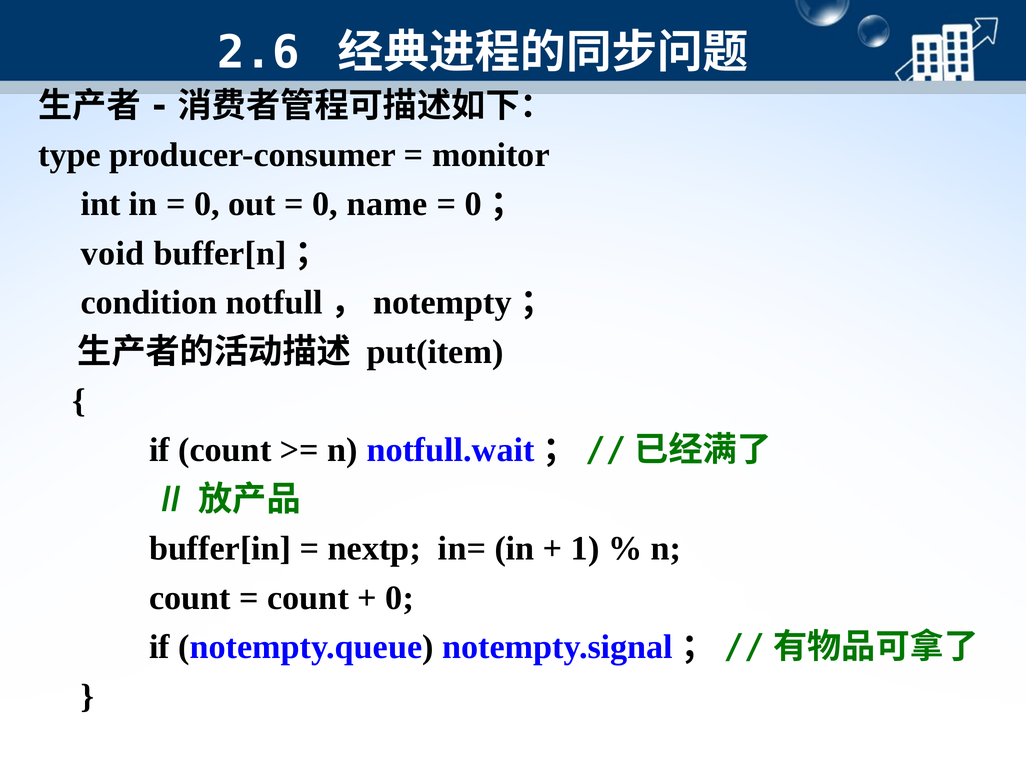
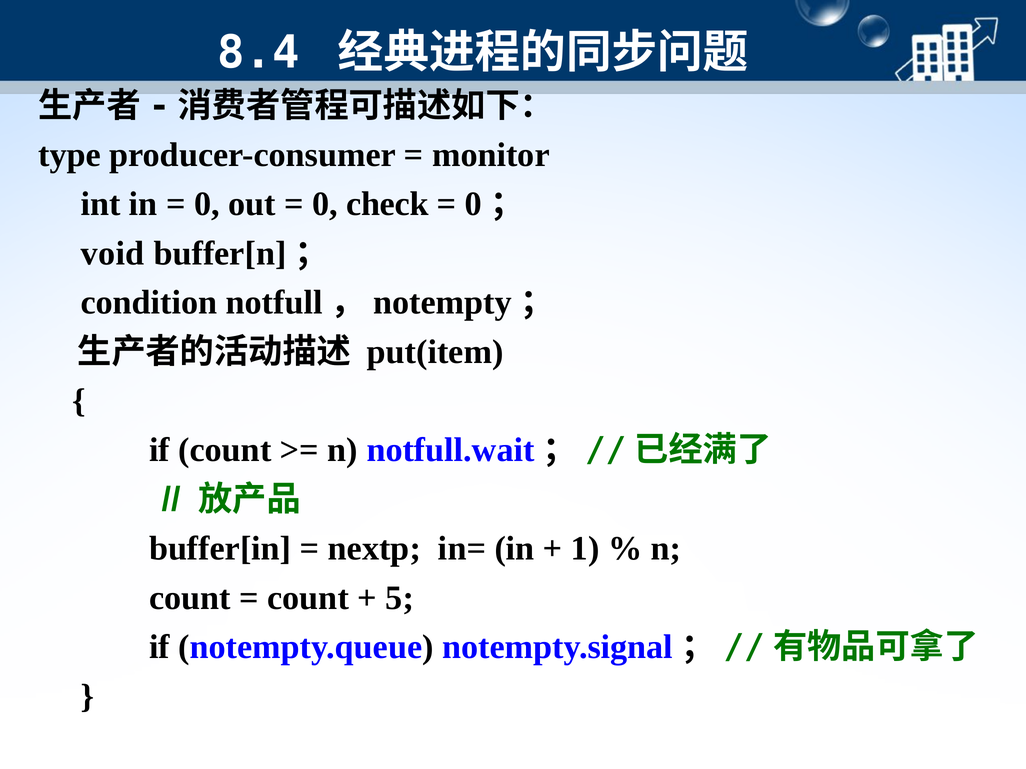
2.6: 2.6 -> 8.4 (258, 53)
name: name -> check (387, 204)
0: 0 -> 5 (400, 598)
